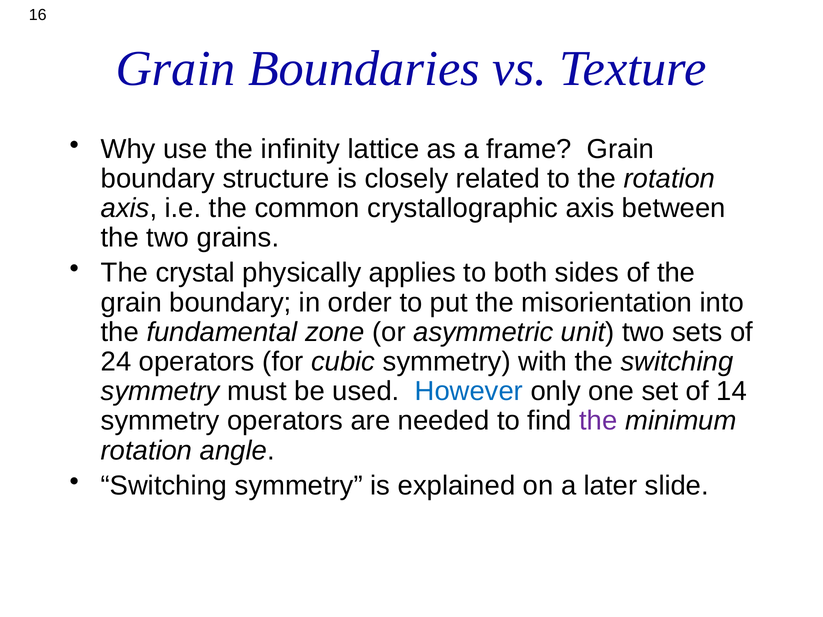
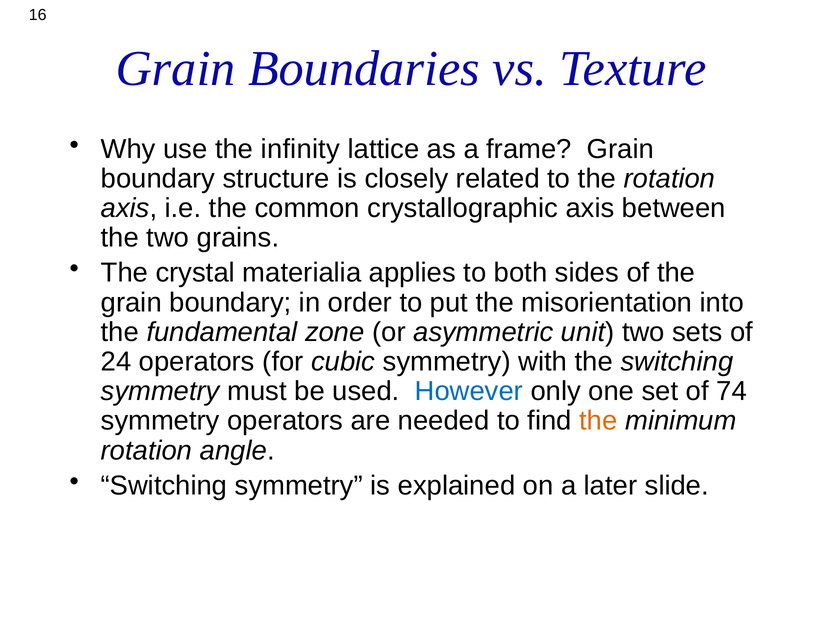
physically: physically -> materialia (302, 273)
14: 14 -> 74 (732, 391)
the colour: purple -> orange (598, 421)
